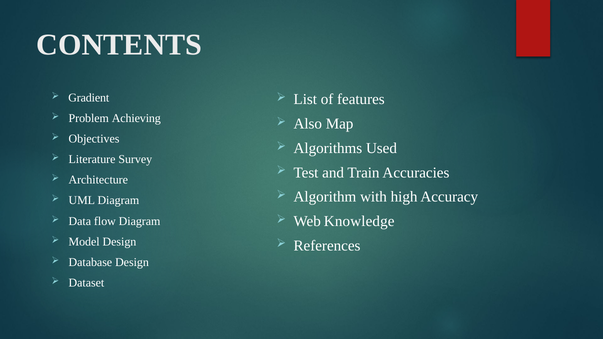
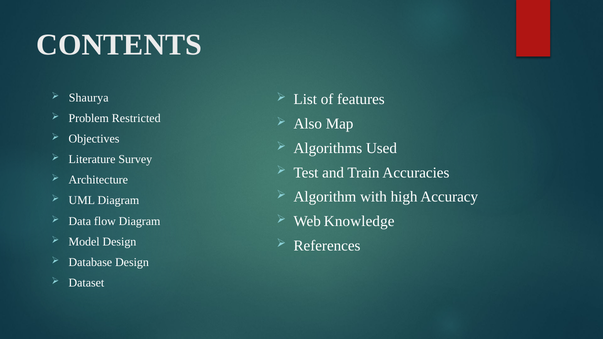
Gradient: Gradient -> Shaurya (89, 98)
Achieving: Achieving -> Restricted (136, 118)
